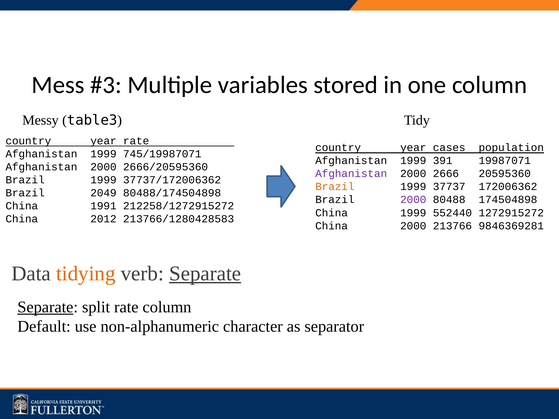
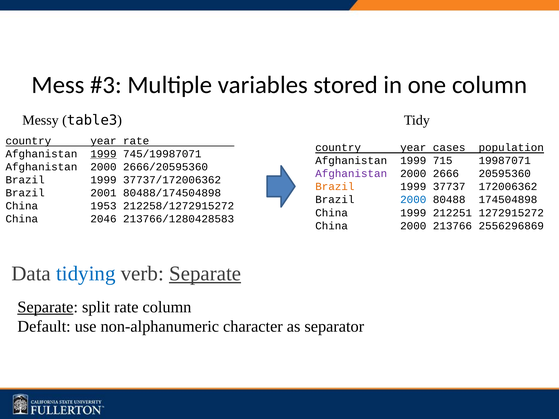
1999 underline: none -> present (103, 154)
391: 391 -> 715 (443, 161)
2049: 2049 -> 2001 (103, 193)
2000 colour: purple -> blue (413, 200)
1991: 1991 -> 1953 (103, 206)
552440: 552440 -> 212251 (452, 213)
2012: 2012 -> 2046 (103, 219)
9846369281: 9846369281 -> 2556296869 (511, 226)
tidying colour: orange -> blue (86, 274)
